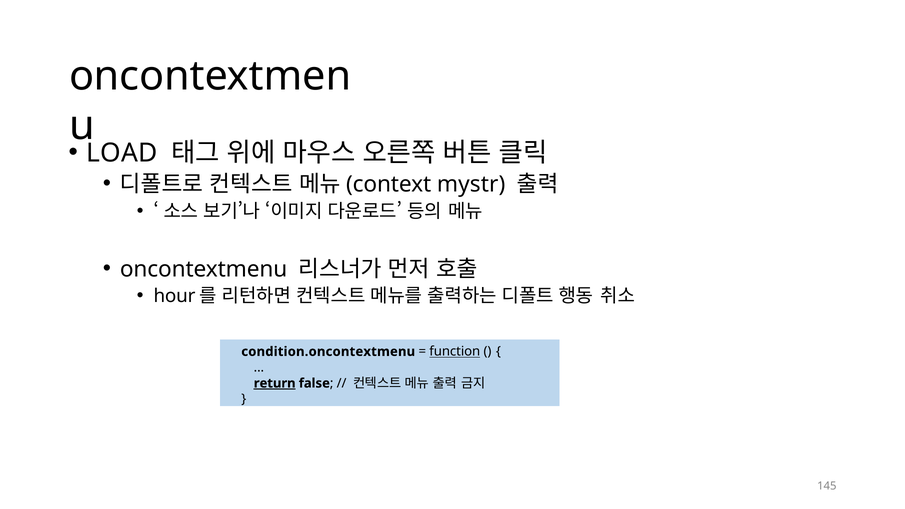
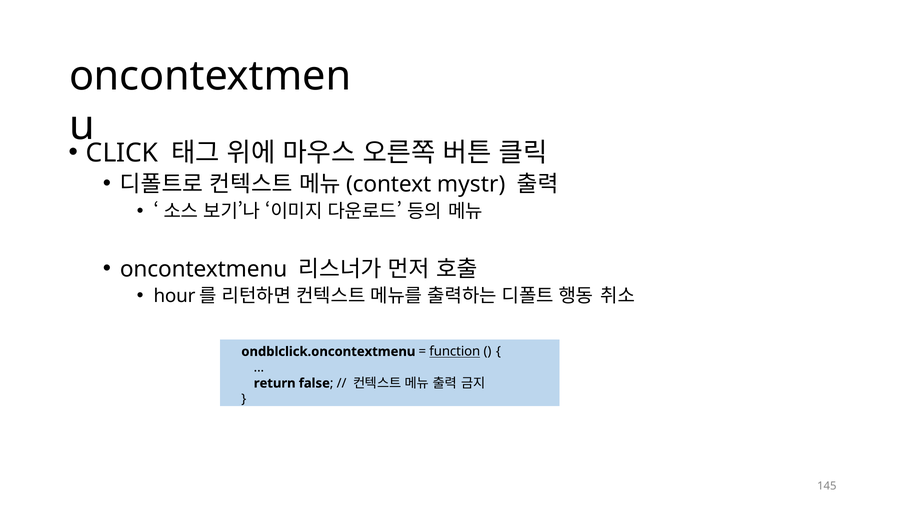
LOAD: LOAD -> CLICK (122, 153)
condition.oncontextmenu: condition.oncontextmenu -> ondblclick.oncontextmenu (328, 352)
return underline: present -> none (275, 383)
